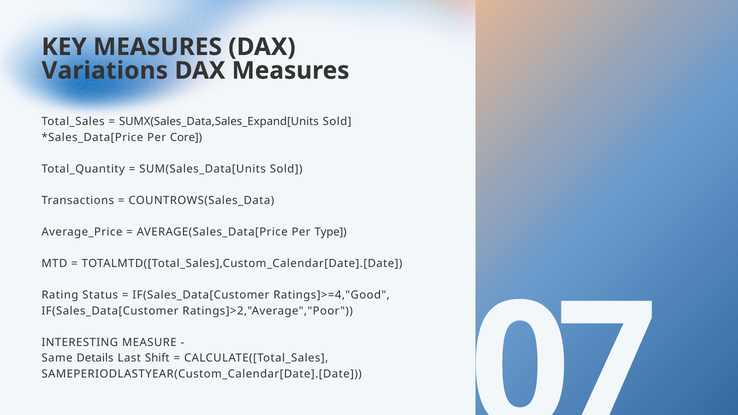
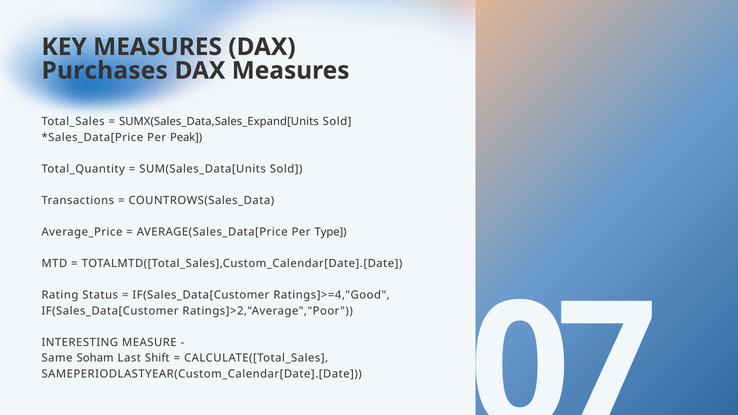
Variations: Variations -> Purchases (105, 71)
Core: Core -> Peak (186, 137)
Details: Details -> Soham (95, 358)
